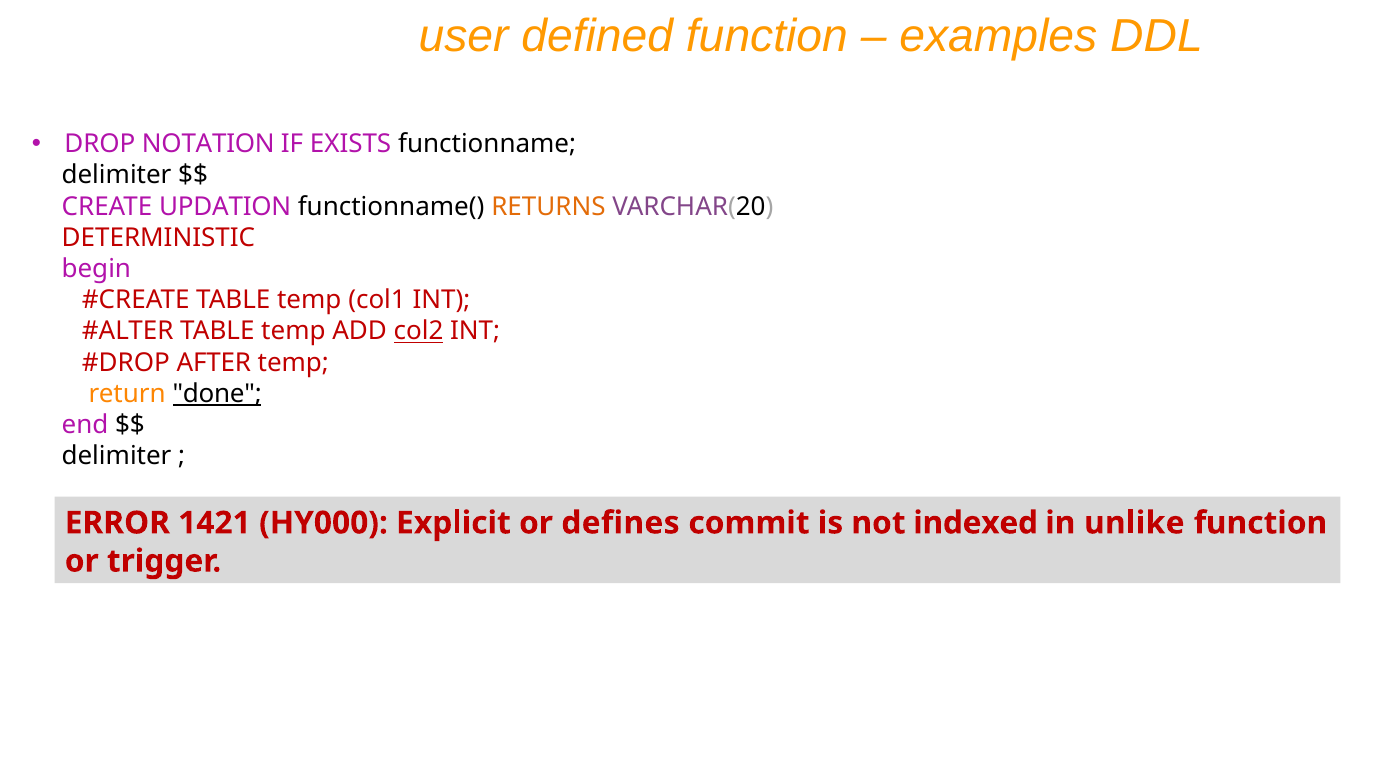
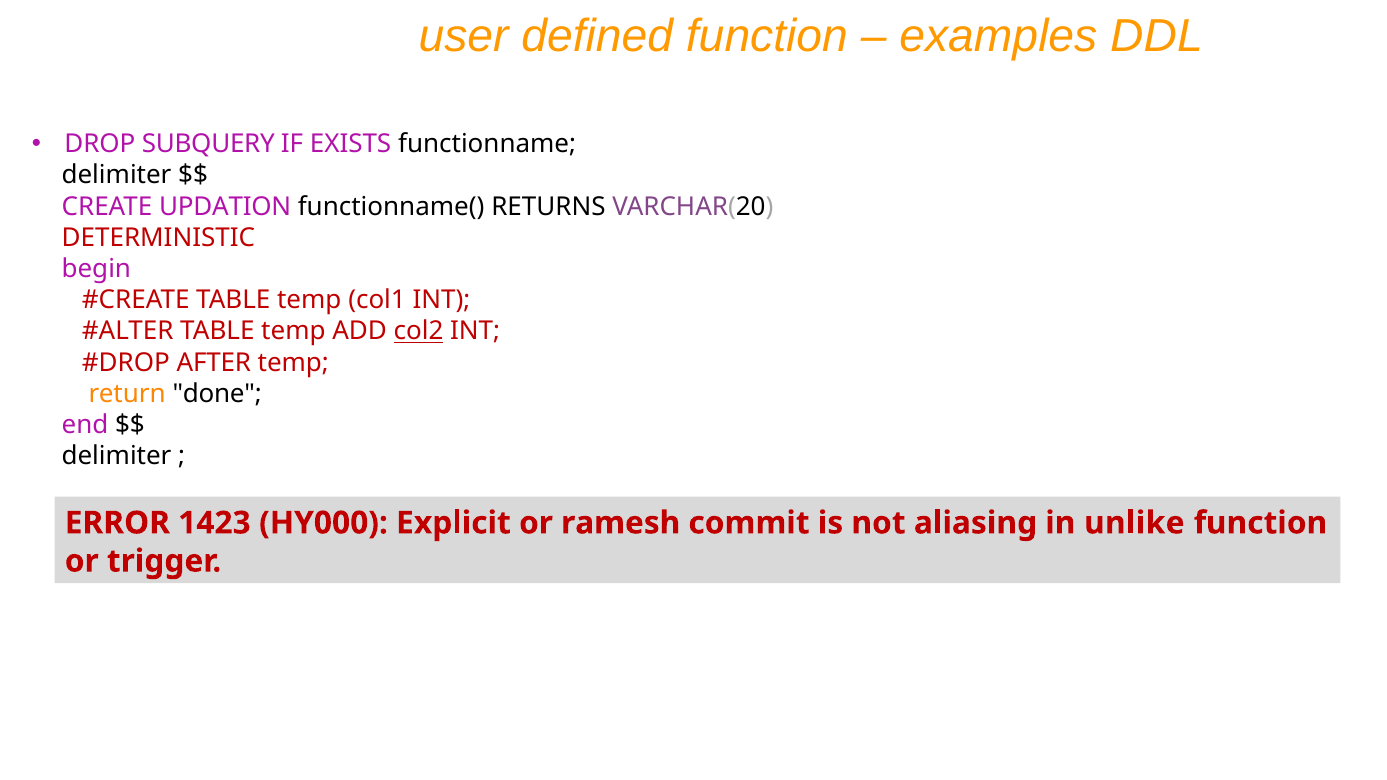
NOTATION: NOTATION -> SUBQUERY (208, 144)
RETURNS colour: orange -> black (548, 207)
done underline: present -> none (217, 394)
1421: 1421 -> 1423 (214, 523)
defines: defines -> ramesh (621, 523)
indexed: indexed -> aliasing (976, 523)
